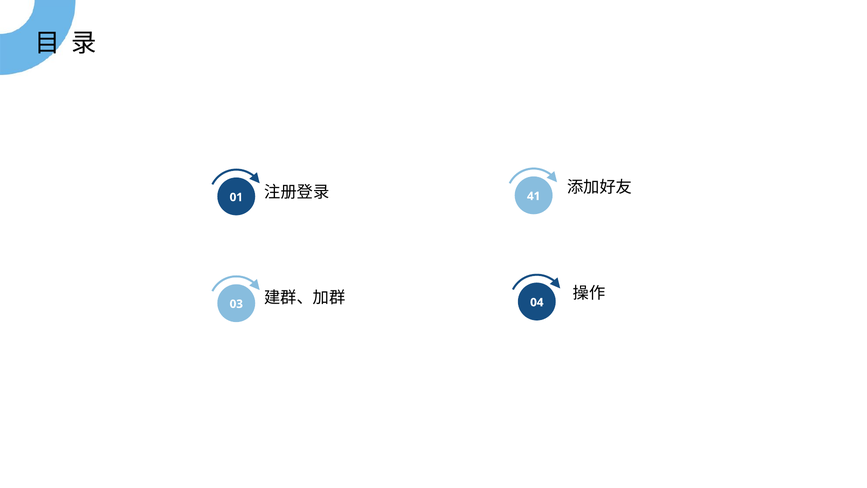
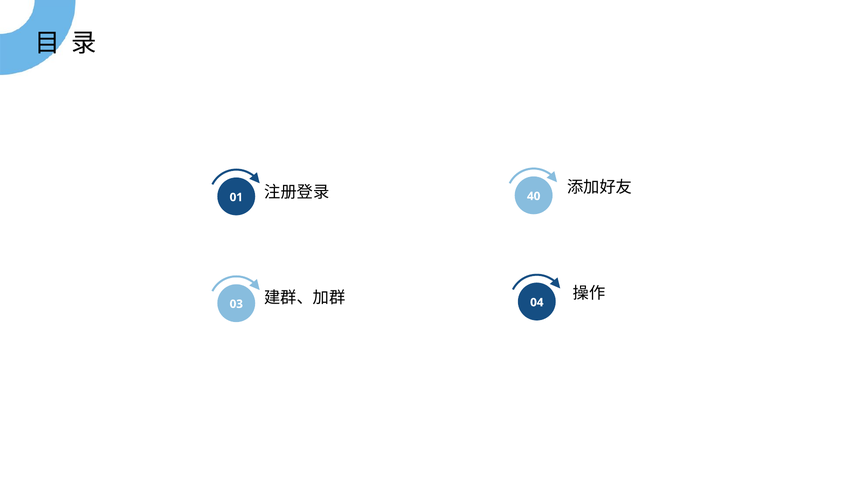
41: 41 -> 40 (534, 196)
